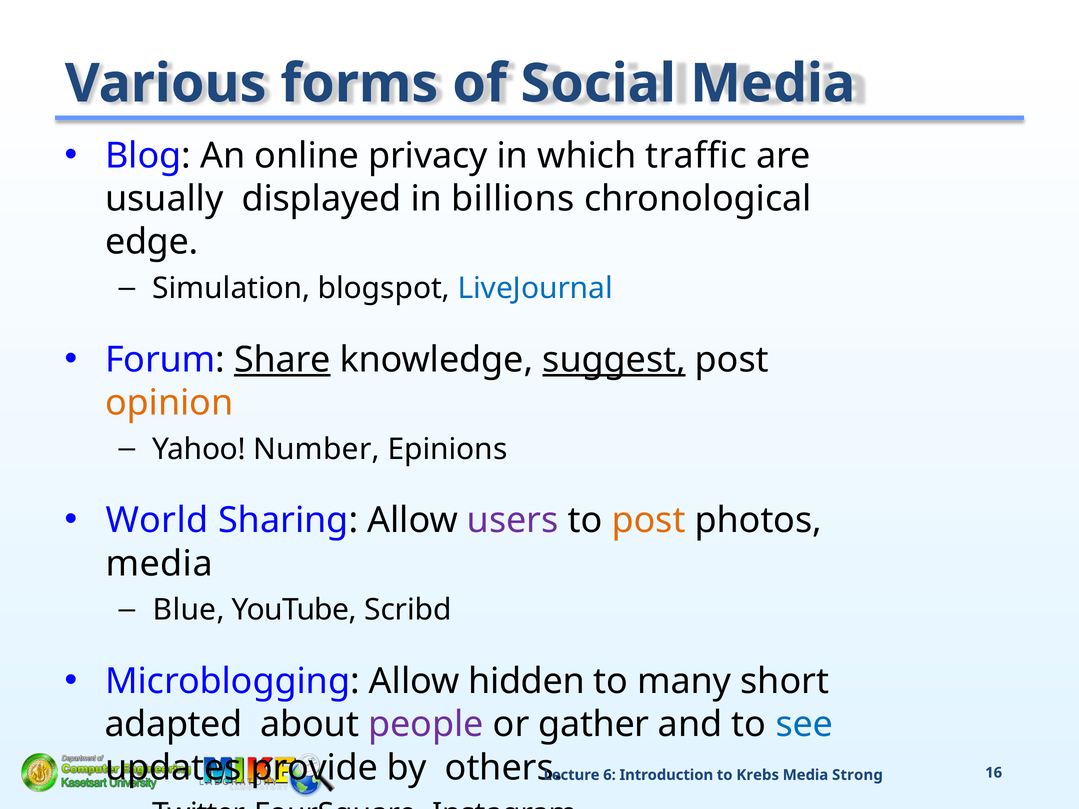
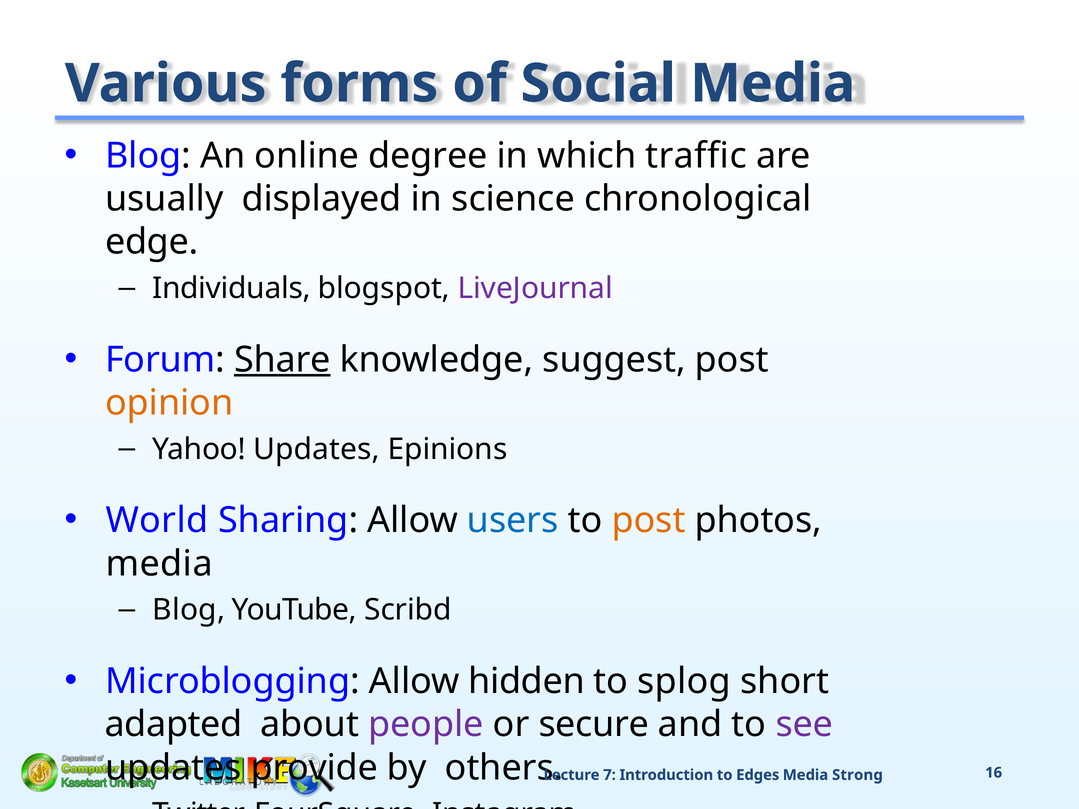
privacy: privacy -> degree (428, 156)
billions: billions -> science (513, 199)
Simulation: Simulation -> Individuals (231, 288)
LiveJournal colour: blue -> purple (535, 288)
suggest underline: present -> none (614, 360)
Yahoo Number: Number -> Updates (317, 449)
users colour: purple -> blue (513, 521)
Blue: Blue -> Blog (189, 610)
many: many -> splog (684, 682)
gather: gather -> secure (594, 725)
see colour: blue -> purple (804, 725)
6: 6 -> 7 (610, 775)
Krebs: Krebs -> Edges (758, 775)
